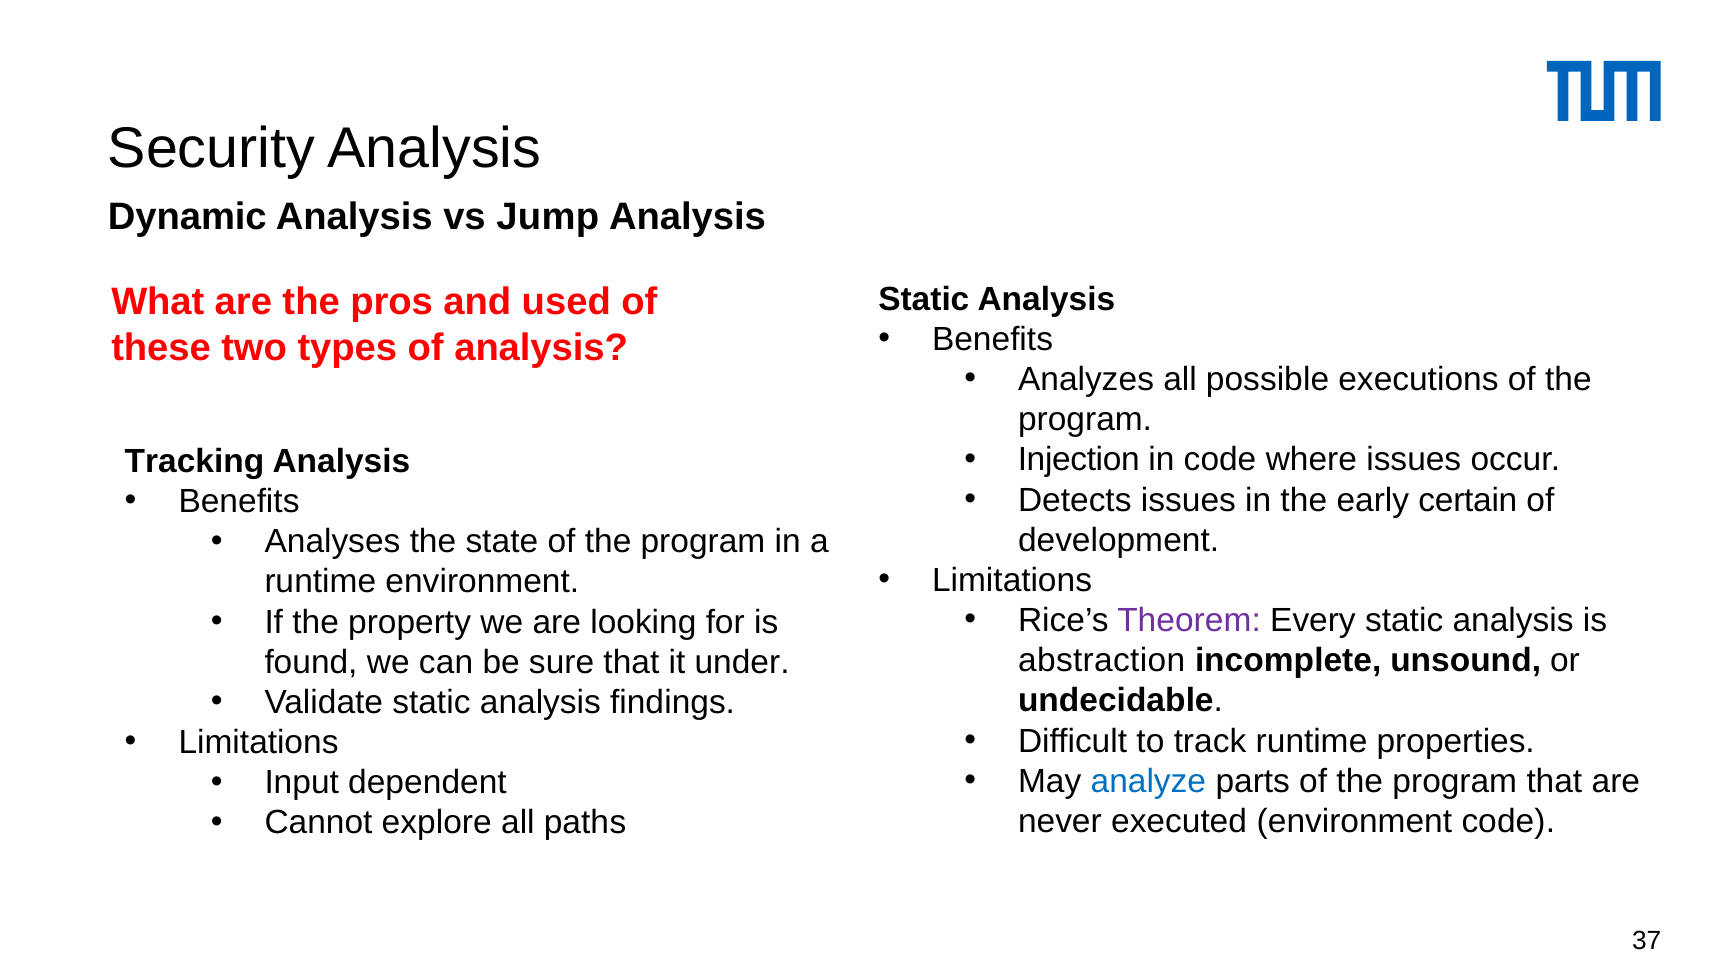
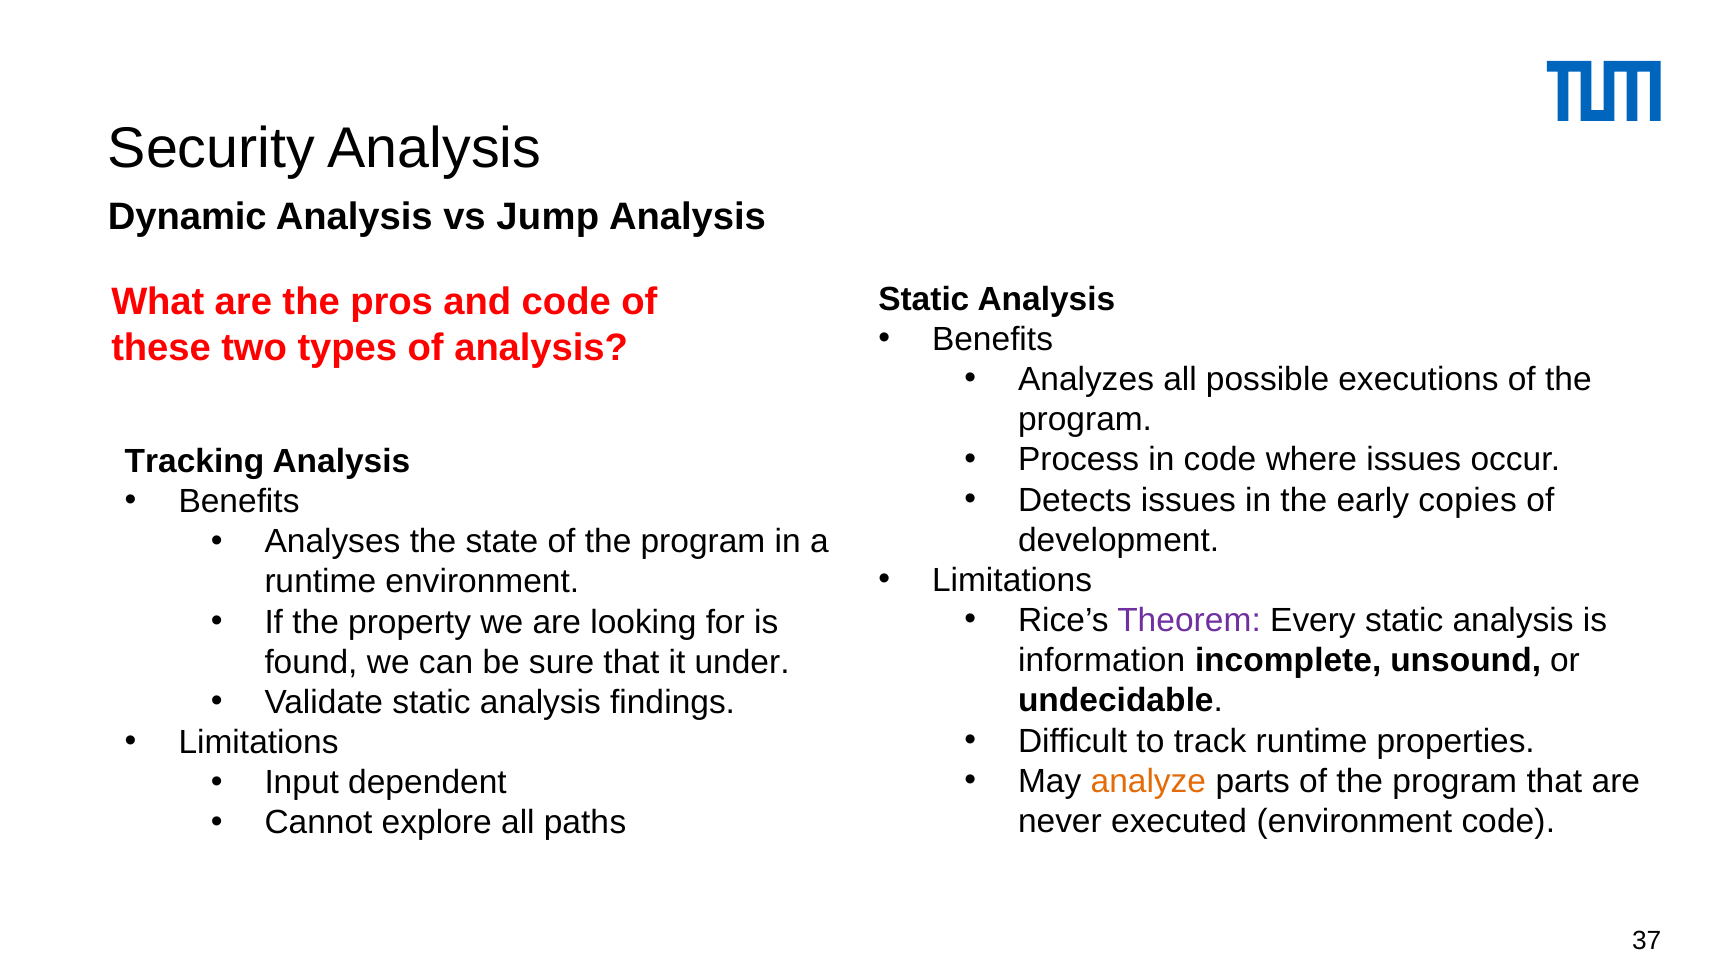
and used: used -> code (566, 302)
Injection: Injection -> Process (1079, 460)
certain: certain -> copies (1468, 500)
abstraction: abstraction -> information (1102, 661)
analyze colour: blue -> orange (1148, 781)
